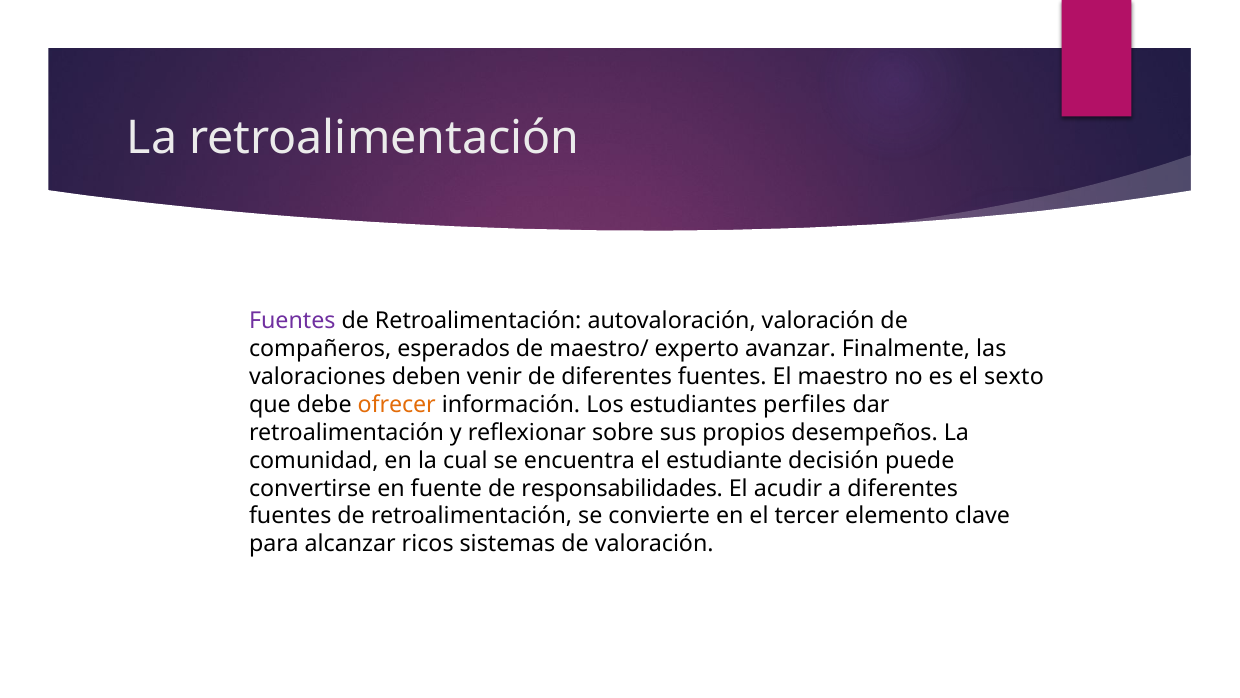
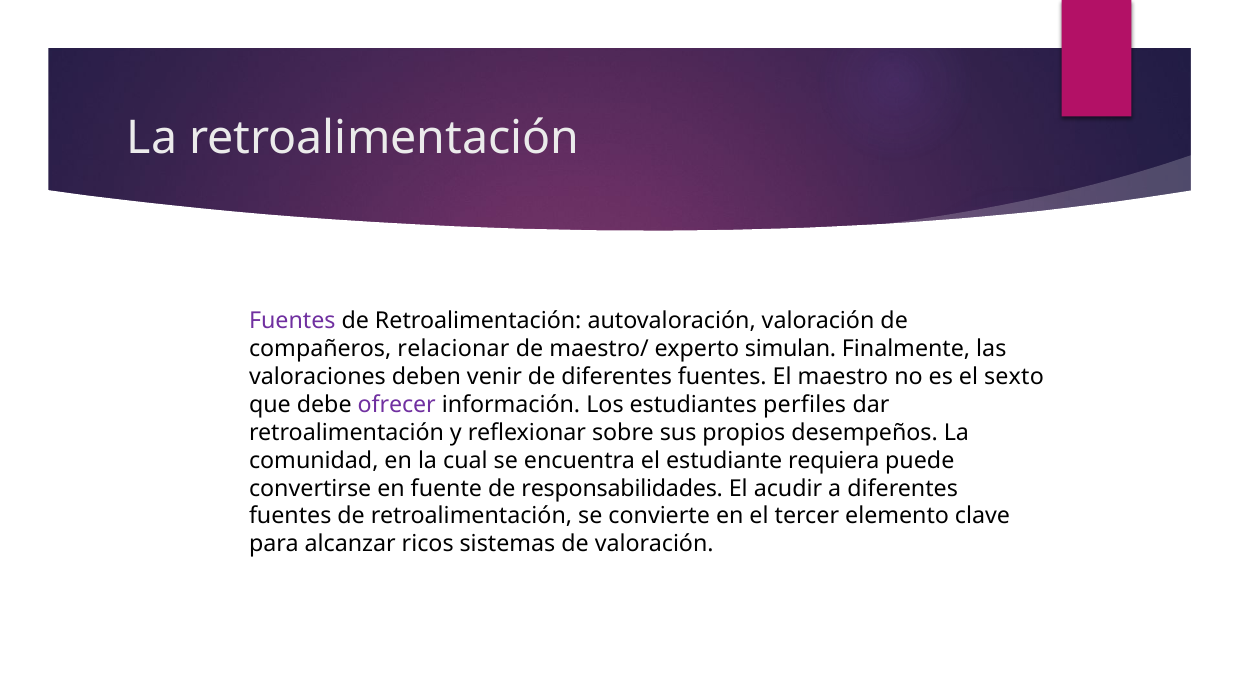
esperados: esperados -> relacionar (453, 349)
avanzar: avanzar -> simulan (791, 349)
ofrecer colour: orange -> purple (397, 404)
decisión: decisión -> requiera (834, 460)
